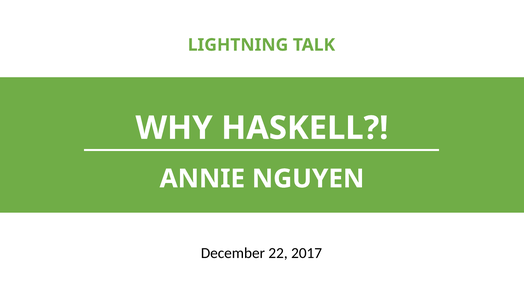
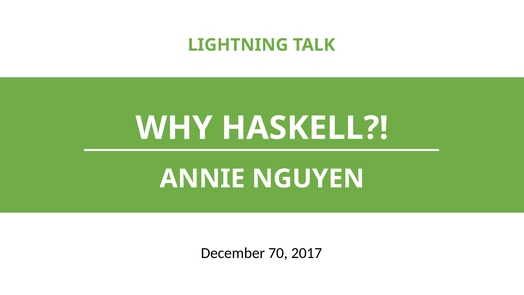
22: 22 -> 70 (278, 253)
